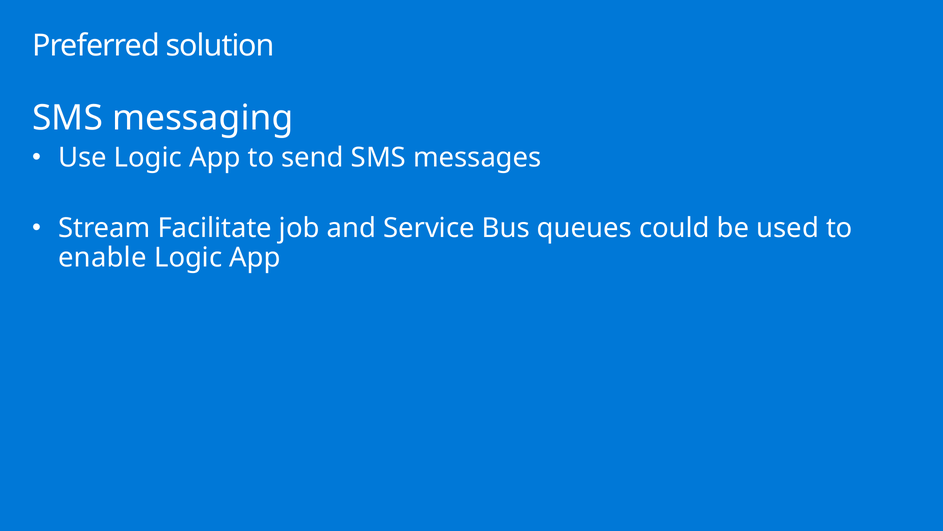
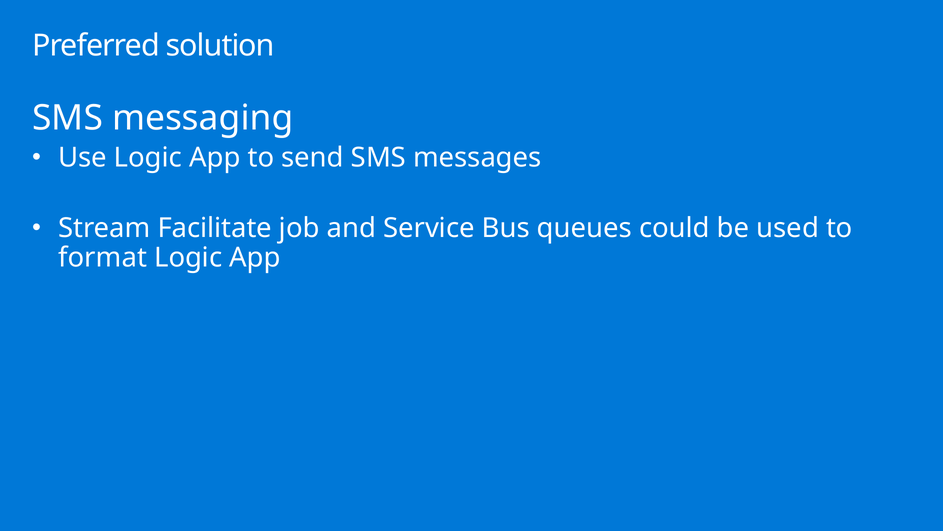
enable: enable -> format (103, 257)
